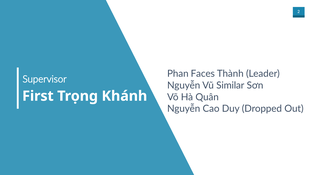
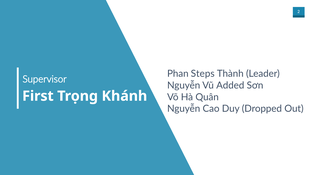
Faces: Faces -> Steps (203, 74)
Similar: Similar -> Added (230, 85)
